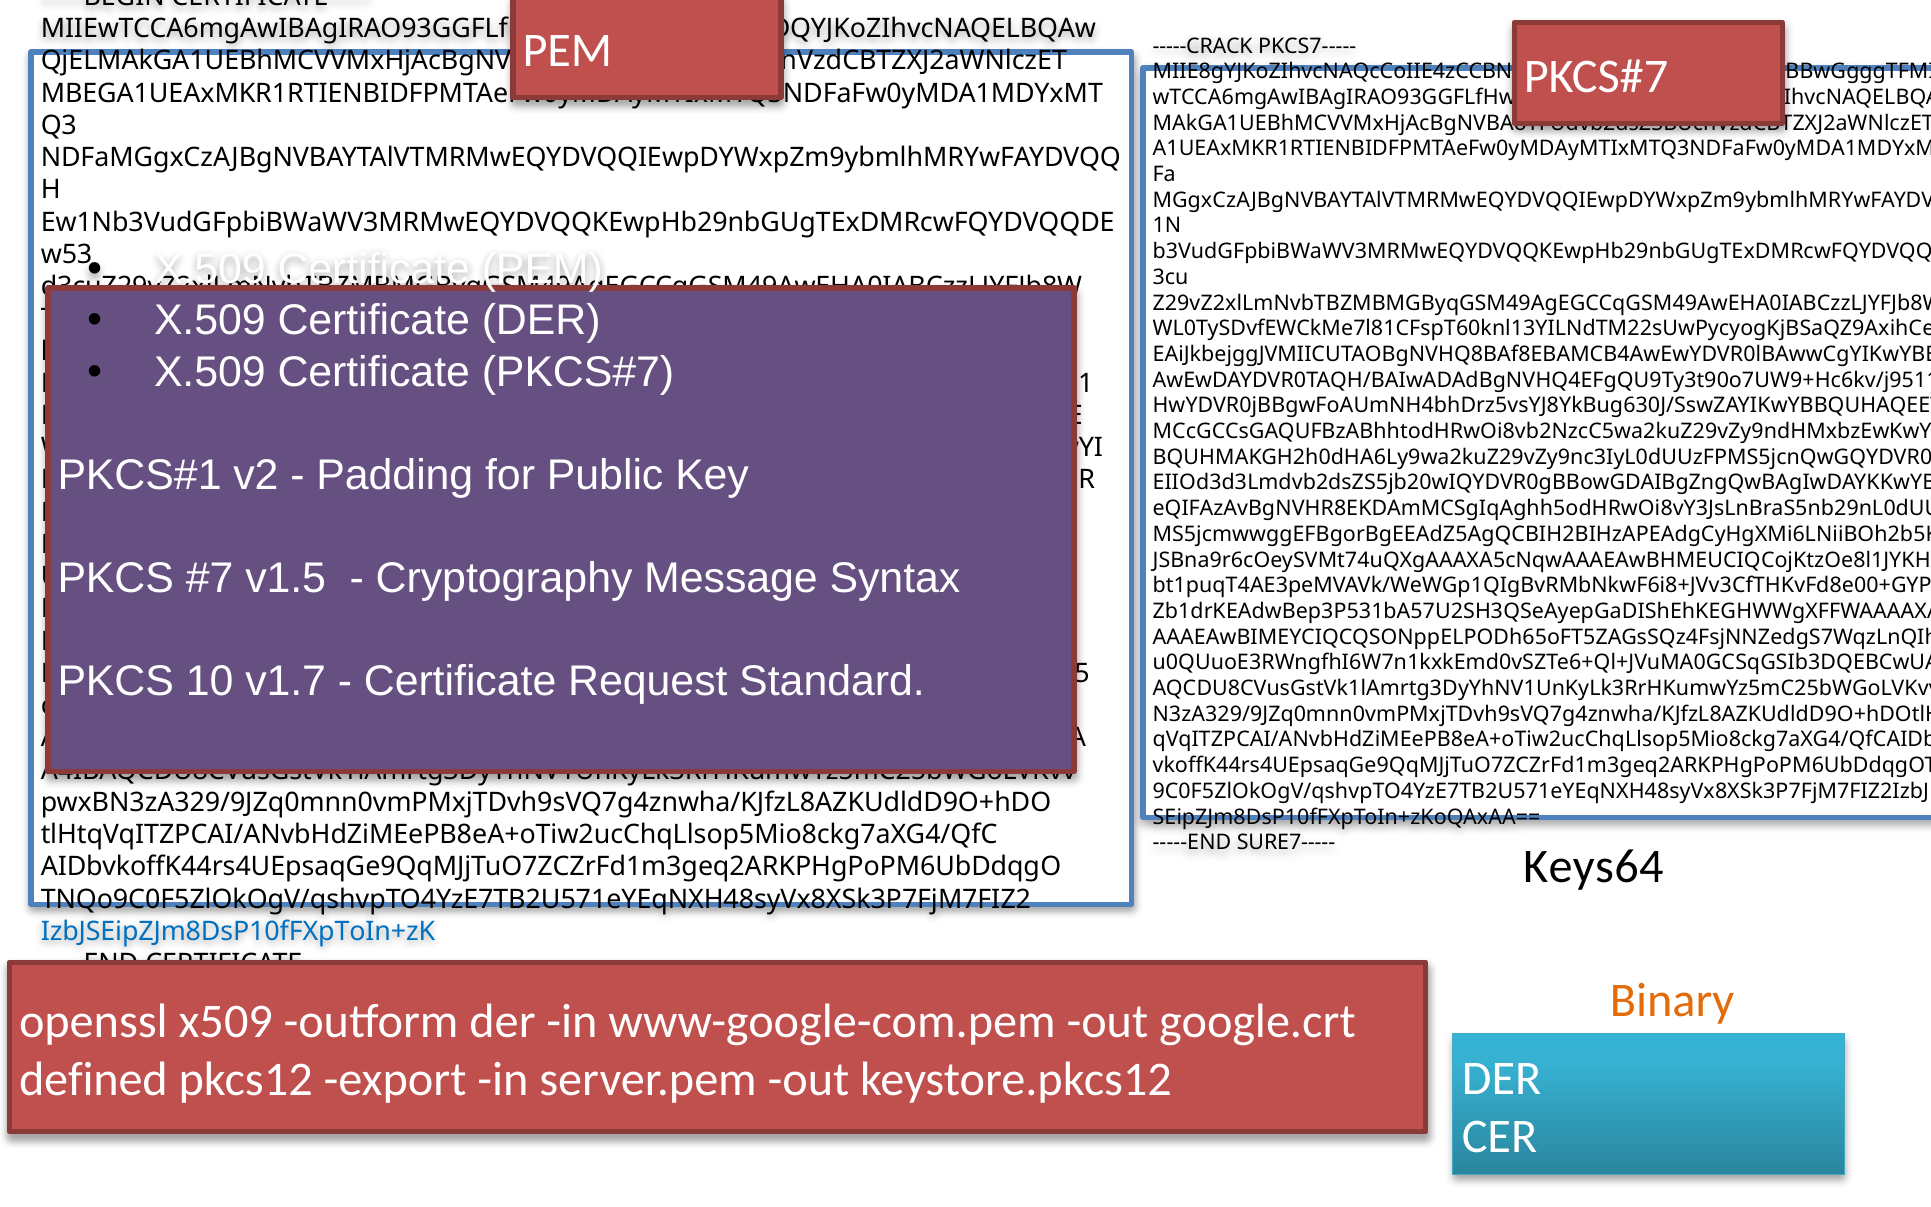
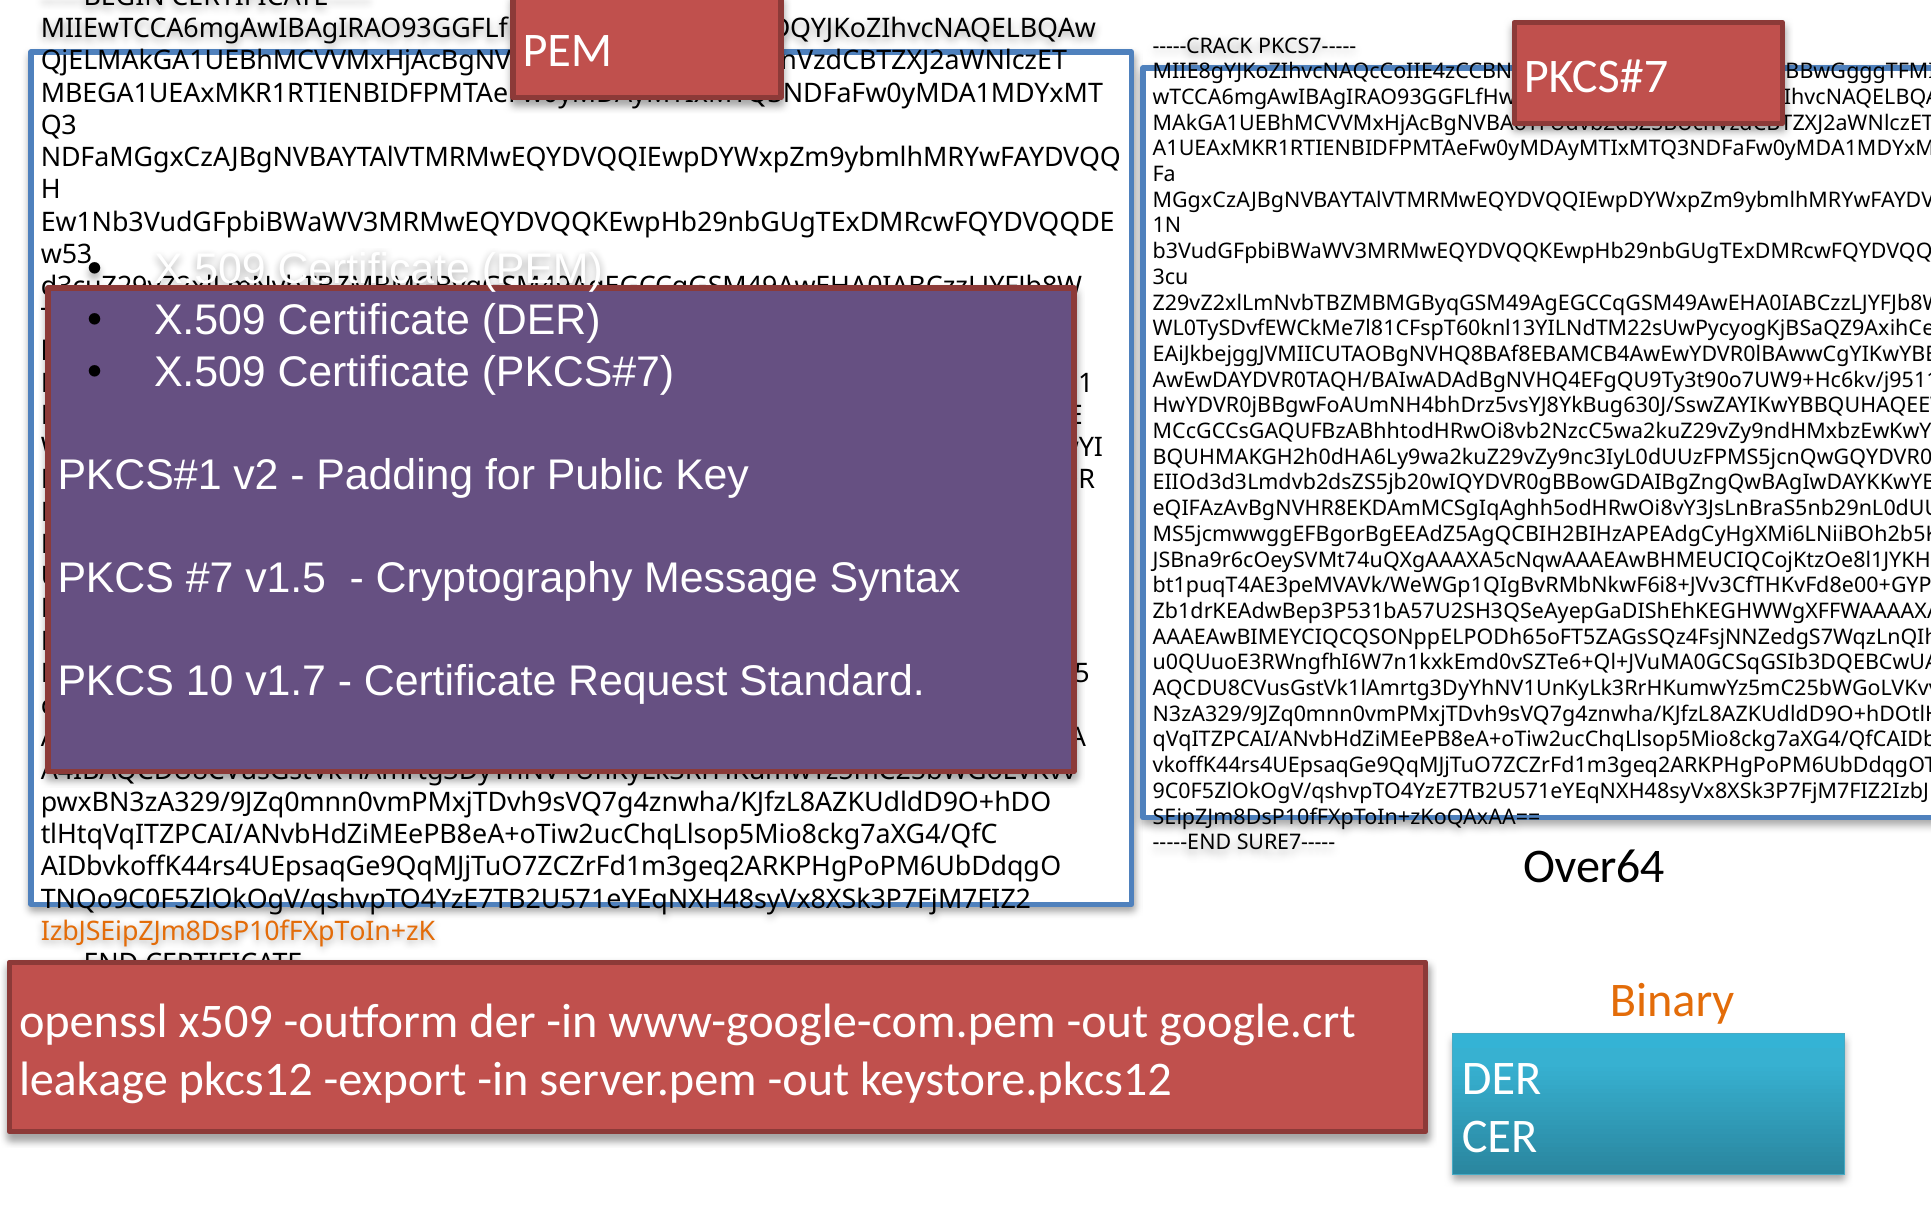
Keys64: Keys64 -> Over64 (1594, 867)
IzbJSEipZJm8DsP10fFXpToIn+zK colour: blue -> orange (238, 931)
defined: defined -> leakage (93, 1079)
